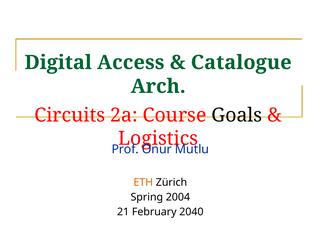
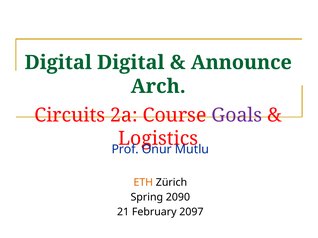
Digital Access: Access -> Digital (131, 63)
Catalogue: Catalogue -> Announce (241, 63)
Goals colour: black -> purple (237, 115)
2004: 2004 -> 2090 (178, 198)
2040: 2040 -> 2097 (191, 212)
